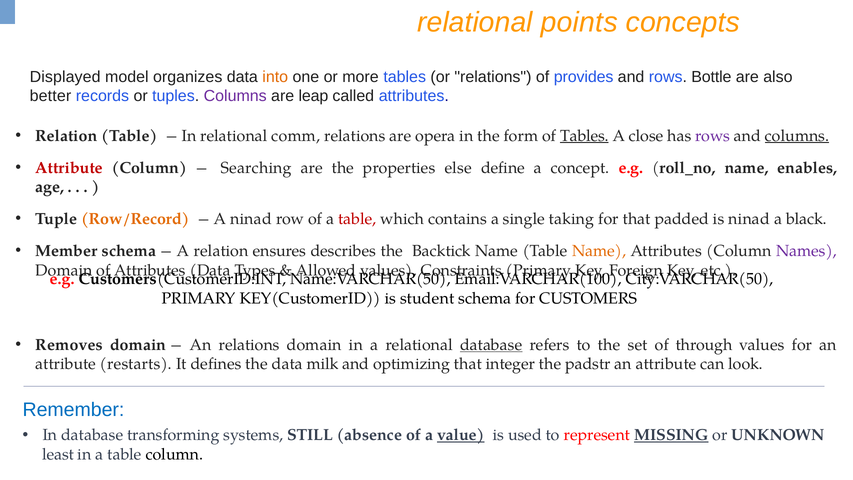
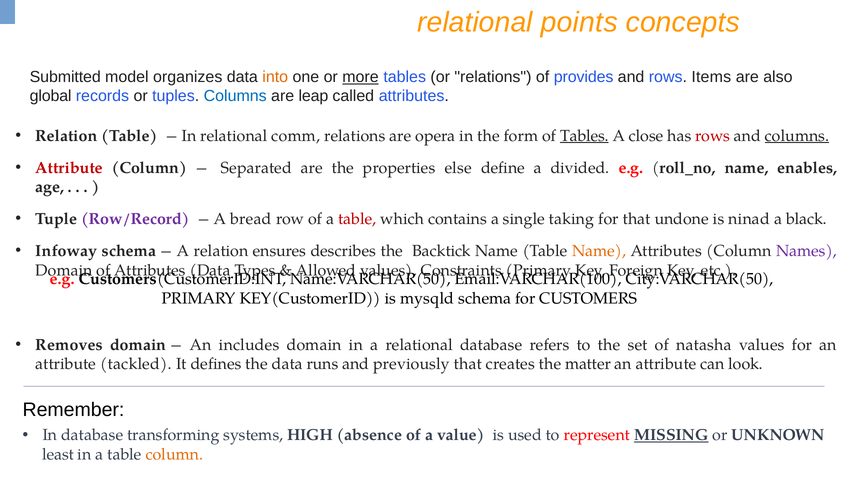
Displayed: Displayed -> Submitted (65, 77)
more underline: none -> present (360, 77)
Bottle: Bottle -> Items (711, 77)
better: better -> global (51, 96)
Columns colour: purple -> blue (235, 96)
rows colour: purple -> red (713, 136)
Searching: Searching -> Separated (256, 168)
concept: concept -> divided (580, 168)
Row/Record colour: orange -> purple (135, 219)
A ninad: ninad -> bread (251, 219)
padded: padded -> undone (682, 219)
Member: Member -> Infoway (66, 251)
student: student -> mysqld (427, 298)
An relations: relations -> includes (249, 345)
database underline: present -> none (491, 345)
through: through -> natasha (704, 345)
restarts: restarts -> tackled (136, 364)
milk: milk -> runs (323, 364)
optimizing: optimizing -> previously (412, 364)
integer: integer -> creates (510, 364)
padstr: padstr -> matter (588, 364)
Remember colour: blue -> black (73, 410)
STILL: STILL -> HIGH (310, 435)
value underline: present -> none (461, 435)
column colour: black -> orange (174, 454)
